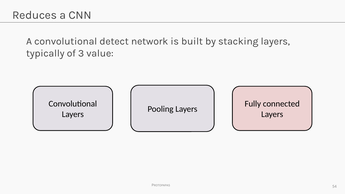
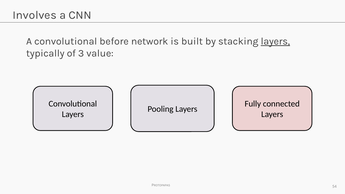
Reduces: Reduces -> Involves (35, 15)
detect: detect -> before (114, 41)
layers underline: none -> present (275, 41)
